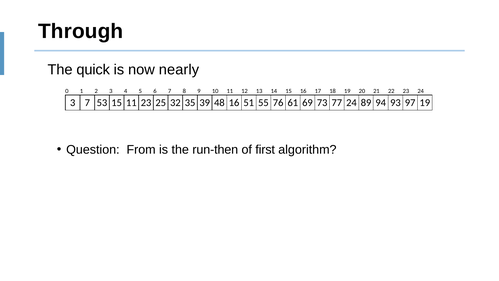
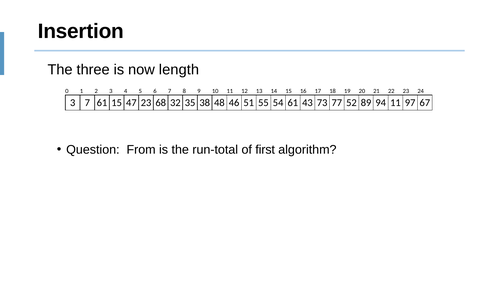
Through: Through -> Insertion (81, 31)
quick: quick -> three (93, 70)
nearly: nearly -> length (179, 70)
7 53: 53 -> 61 (102, 103)
15 11: 11 -> 47 (131, 103)
25: 25 -> 68 (161, 103)
39: 39 -> 38 (205, 103)
48 16: 16 -> 46 (234, 103)
76: 76 -> 54 (278, 103)
69: 69 -> 43 (307, 103)
77 24: 24 -> 52 (351, 103)
94 93: 93 -> 11 (395, 103)
97 19: 19 -> 67 (425, 103)
run-then: run-then -> run-total (215, 149)
